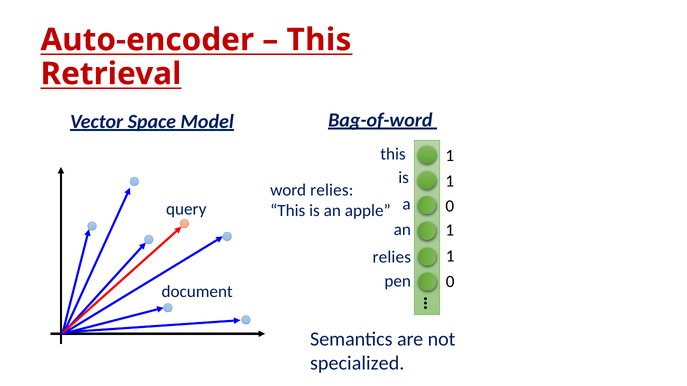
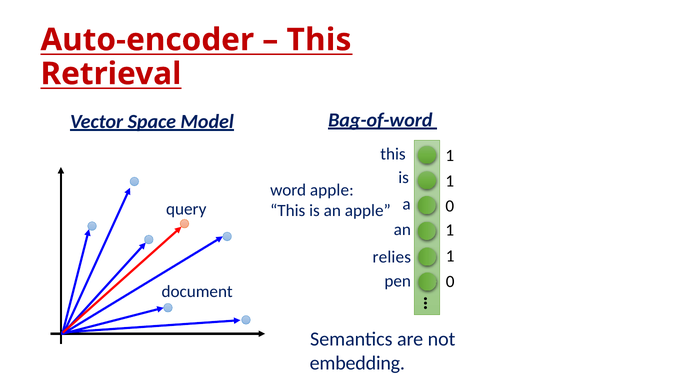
word relies: relies -> apple (332, 190)
specialized: specialized -> embedding (357, 363)
